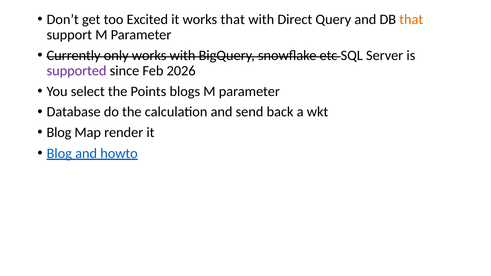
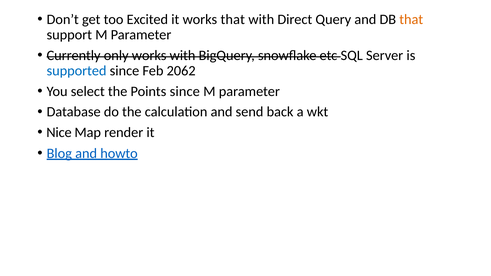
supported colour: purple -> blue (77, 71)
2026: 2026 -> 2062 (181, 71)
Points blogs: blogs -> since (185, 91)
Blog: Blog -> Nice (59, 133)
